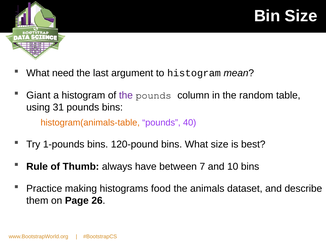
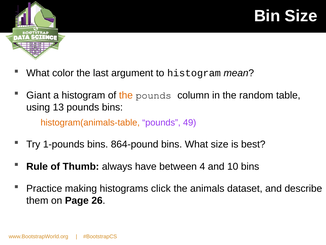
need: need -> color (63, 73)
the colour: purple -> orange (126, 95)
31: 31 -> 13 (58, 107)
40: 40 -> 49 (190, 122)
120-pound: 120-pound -> 864-pound (135, 144)
7: 7 -> 4 (202, 166)
food: food -> click (161, 188)
